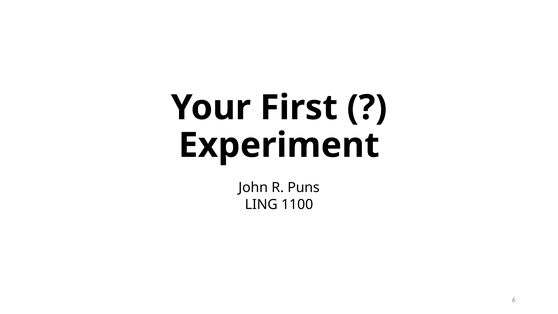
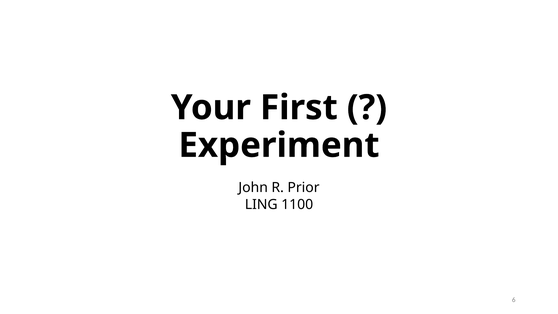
Puns: Puns -> Prior (304, 188)
